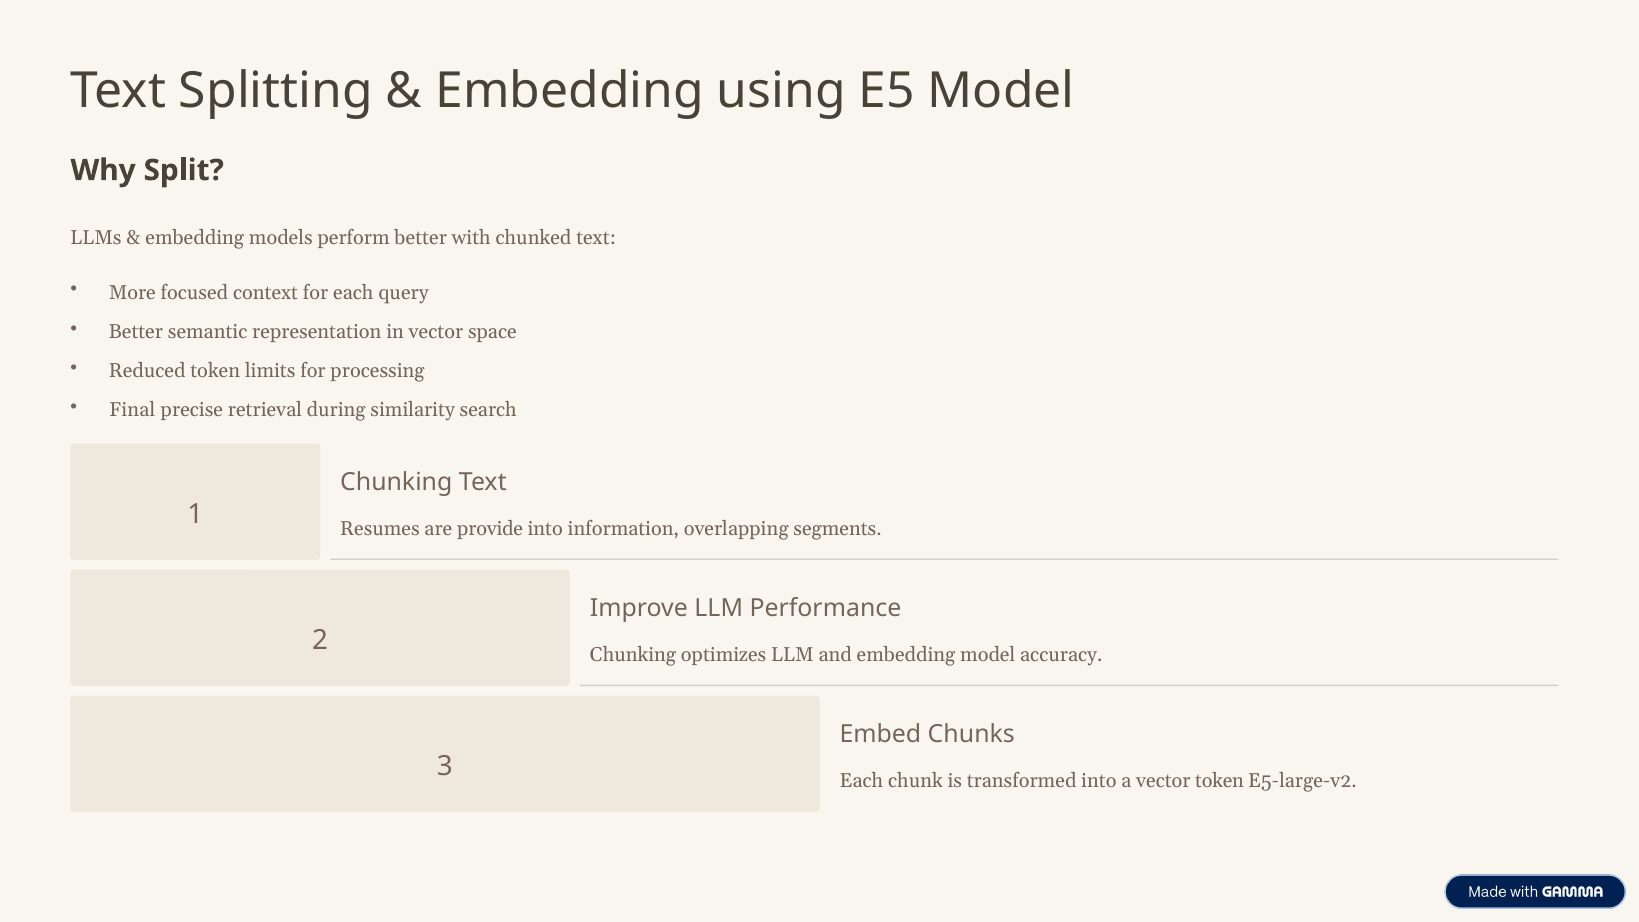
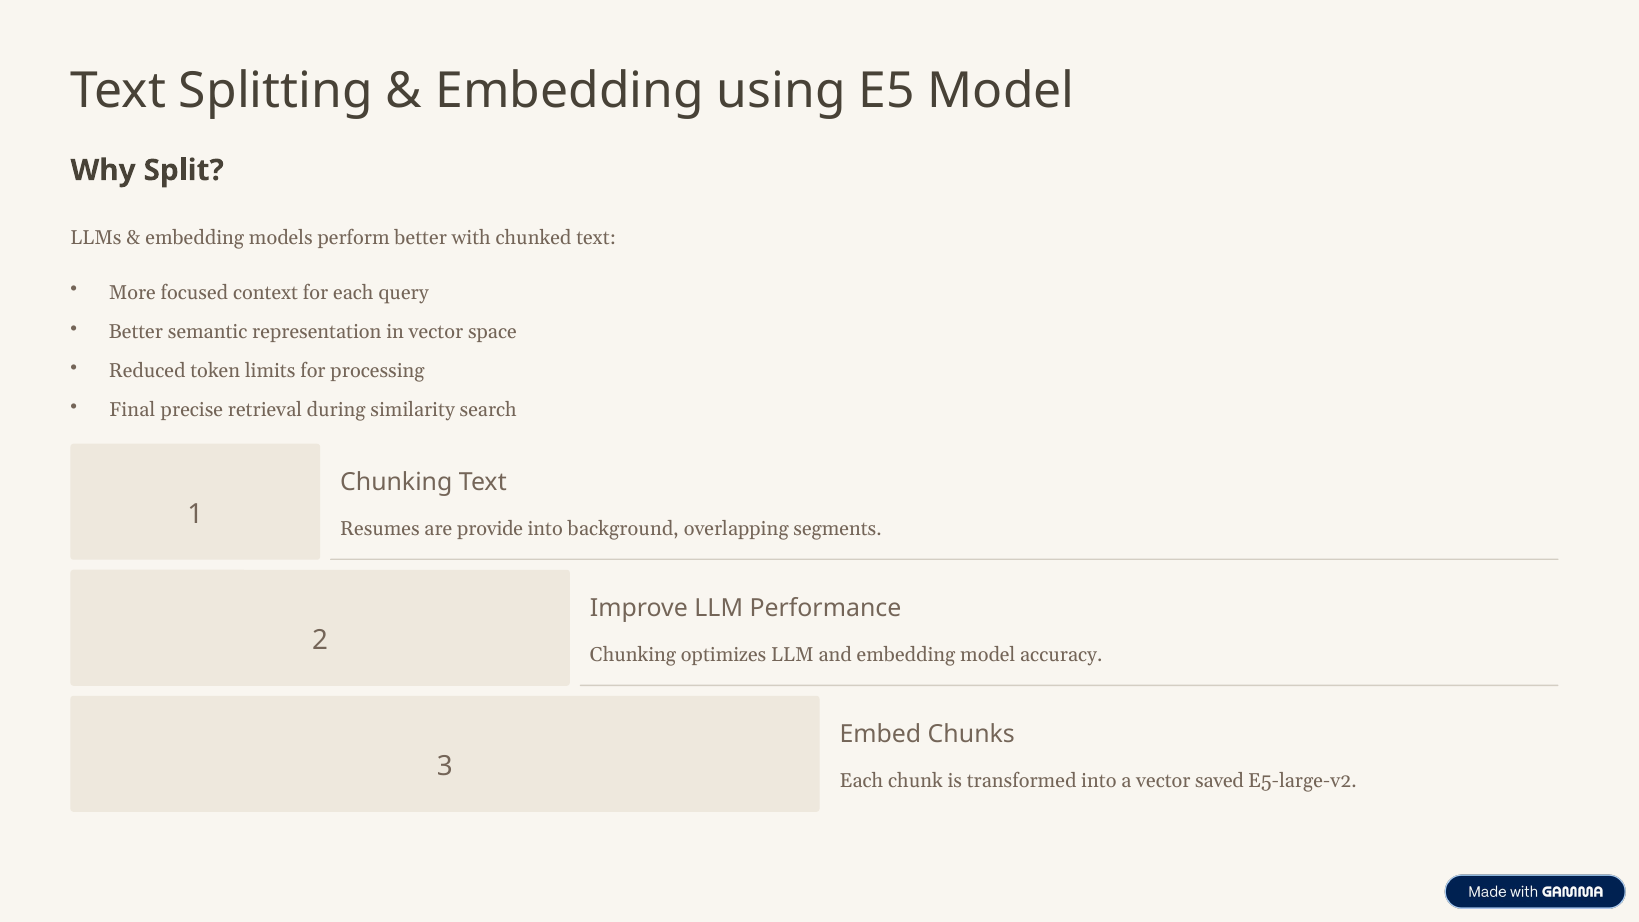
information: information -> background (623, 529)
vector token: token -> saved (1220, 781)
